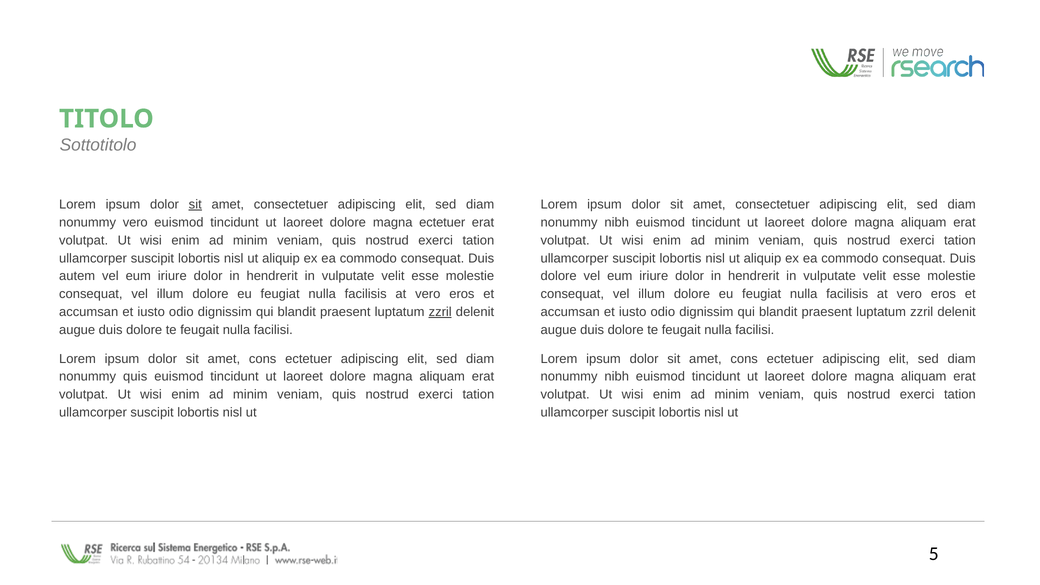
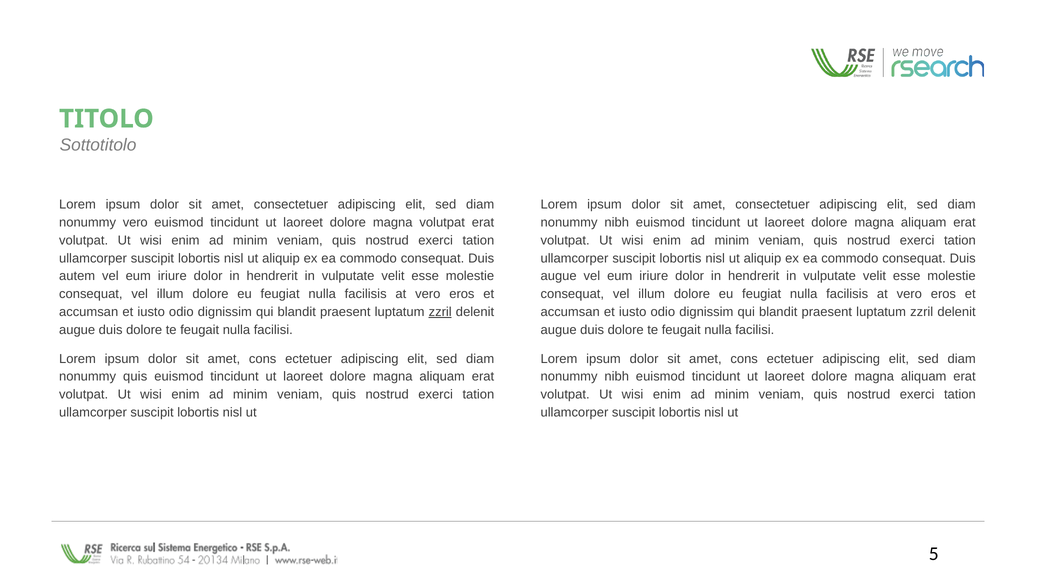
sit underline: present -> none (195, 204)
magna ectetuer: ectetuer -> volutpat (442, 222)
dolore: dolore -> augue (559, 276)
